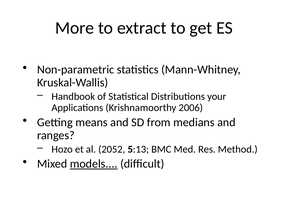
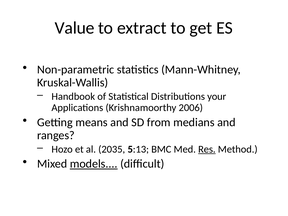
More: More -> Value (75, 28)
2052: 2052 -> 2035 (112, 149)
Res underline: none -> present (207, 149)
